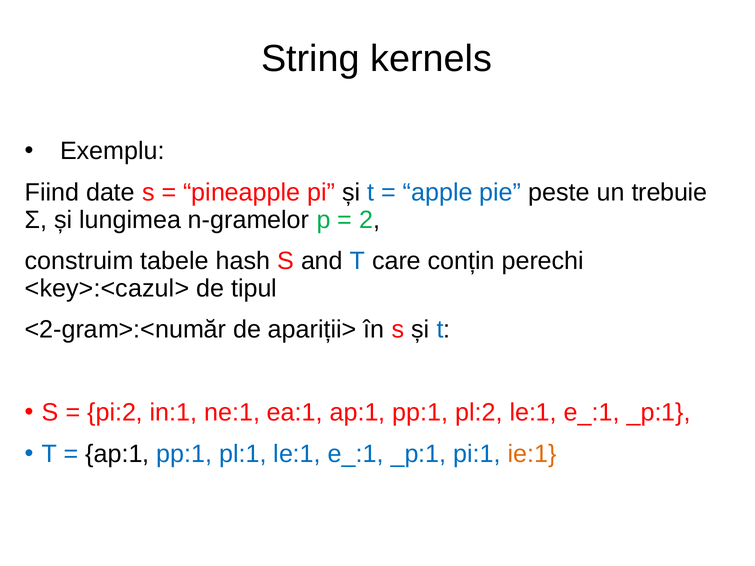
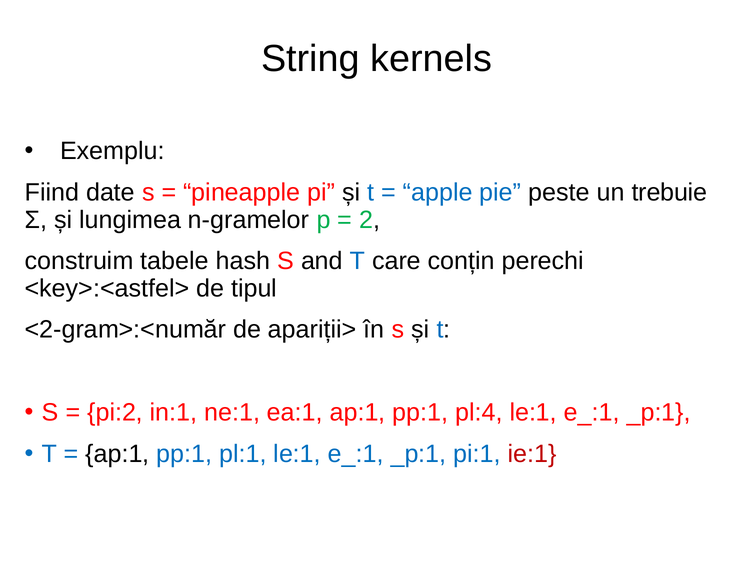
<key>:<cazul>: <key>:<cazul> -> <key>:<astfel> (107, 288)
pl:2: pl:2 -> pl:4 (479, 413)
ie:1 colour: orange -> red (532, 454)
